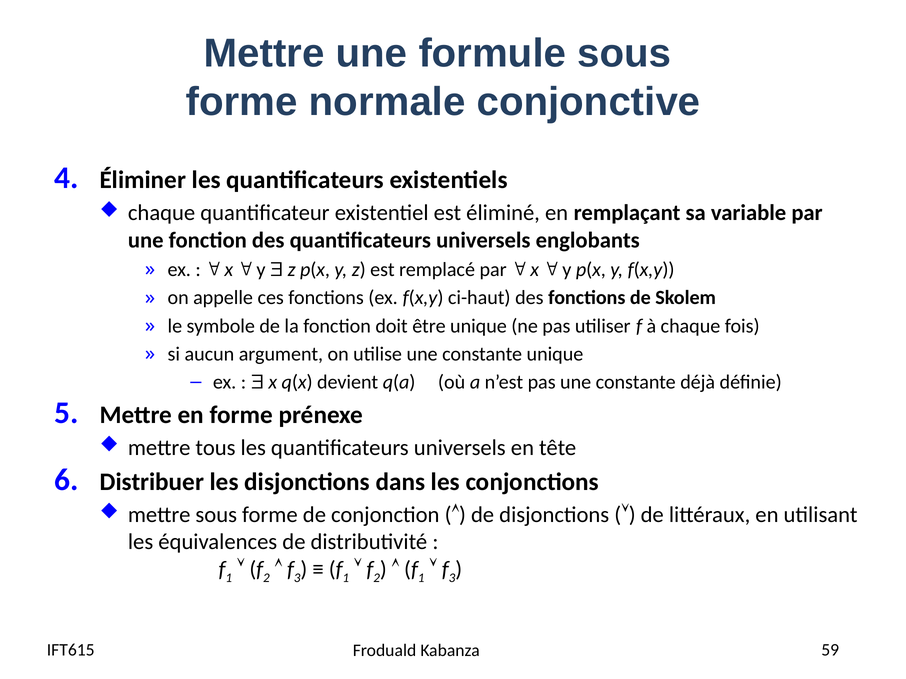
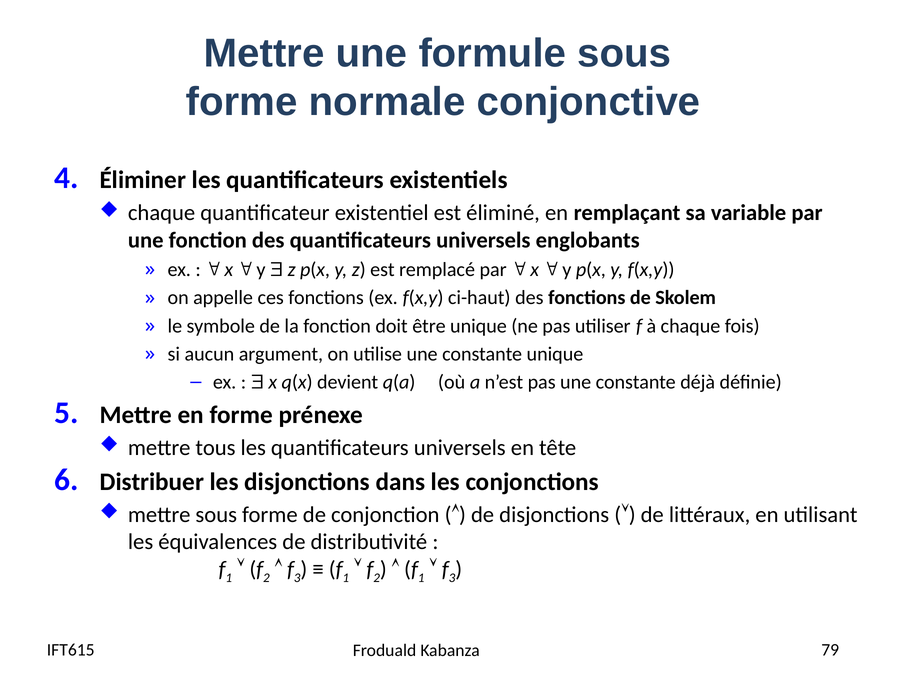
59: 59 -> 79 (830, 651)
